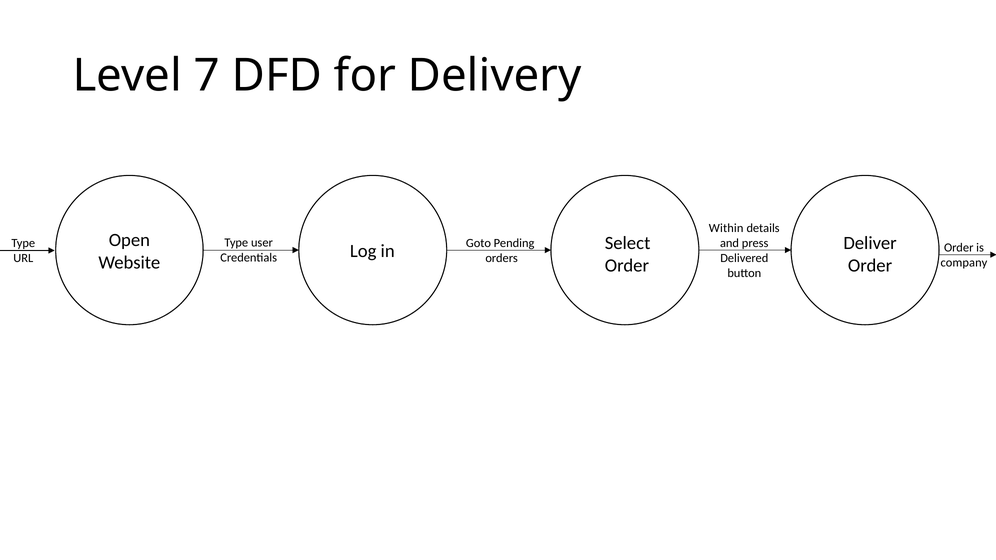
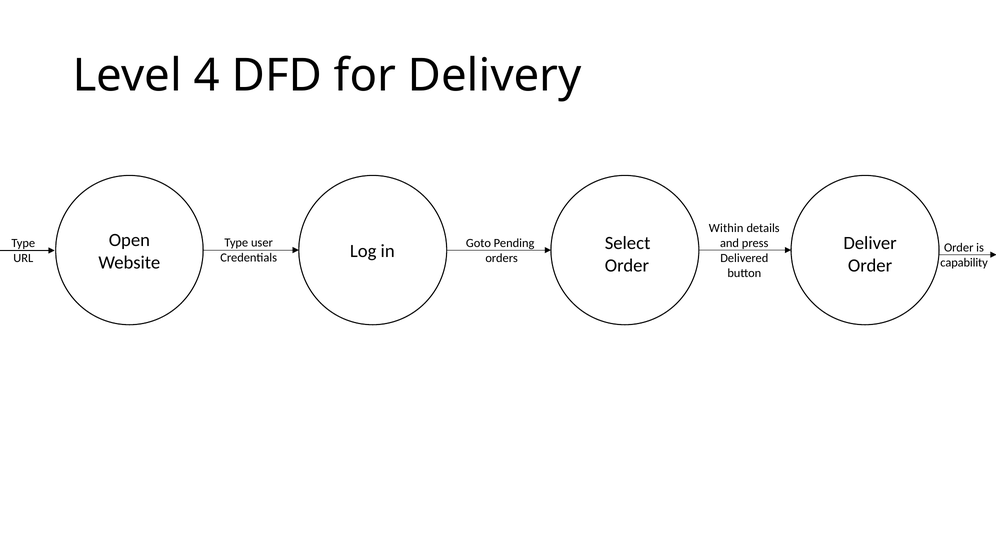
7: 7 -> 4 (207, 75)
company: company -> capability (964, 263)
